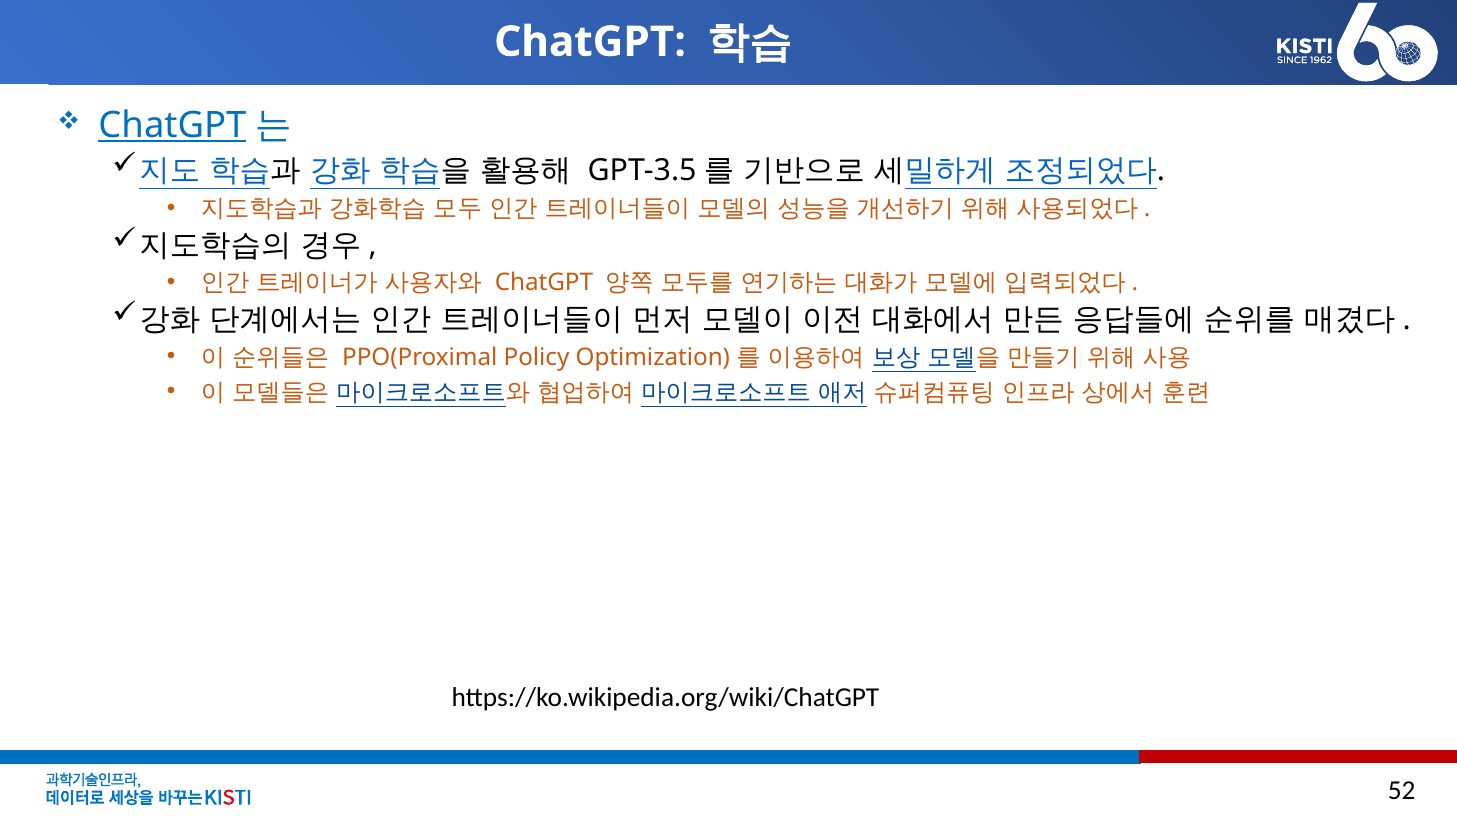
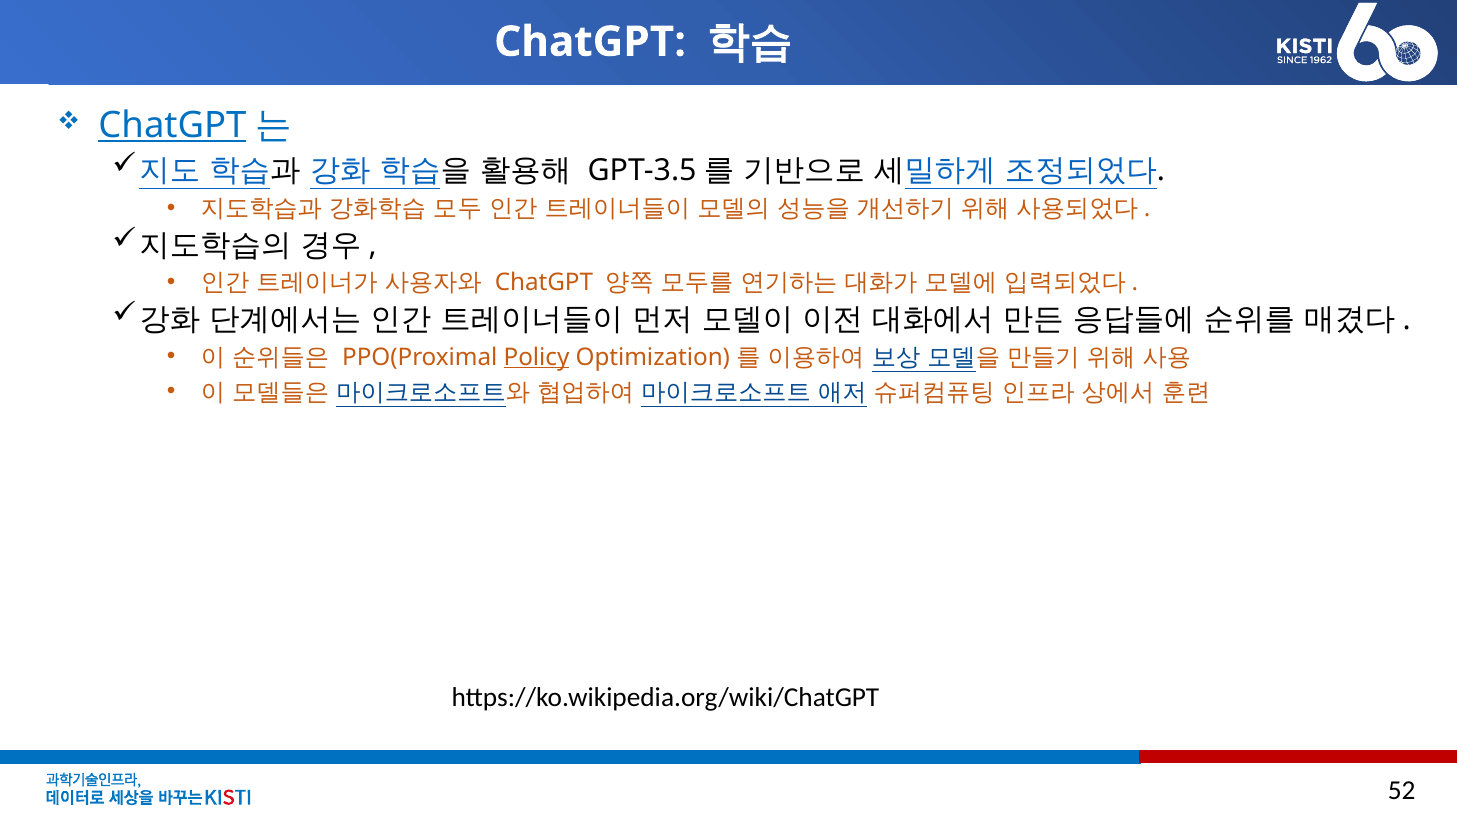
Policy underline: none -> present (537, 358)
